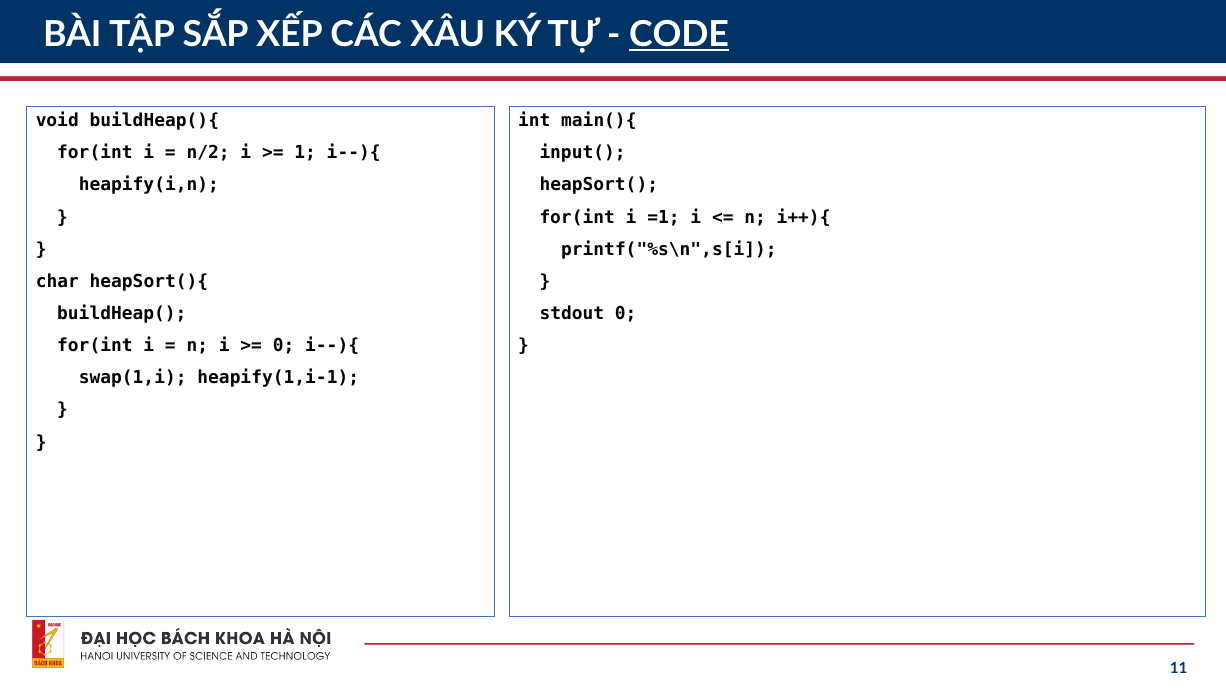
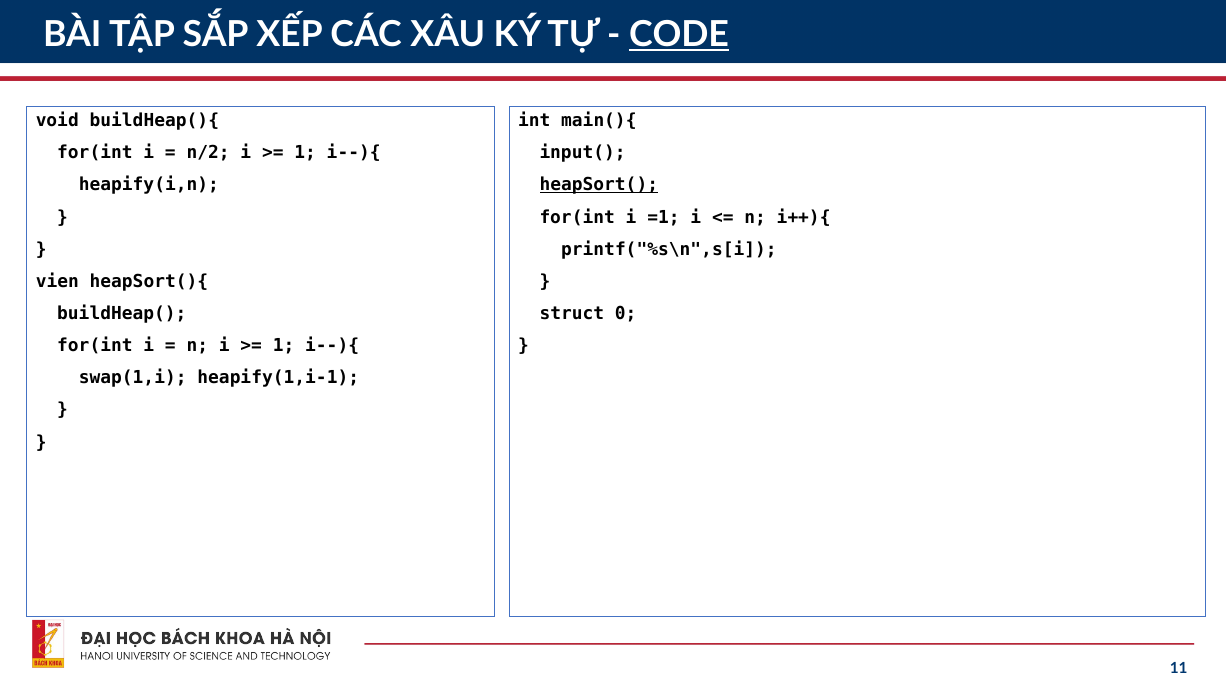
heapSort( underline: none -> present (599, 185)
char: char -> vien (57, 281)
stdout: stdout -> struct (572, 313)
0: 0 -> 1 (284, 346)
